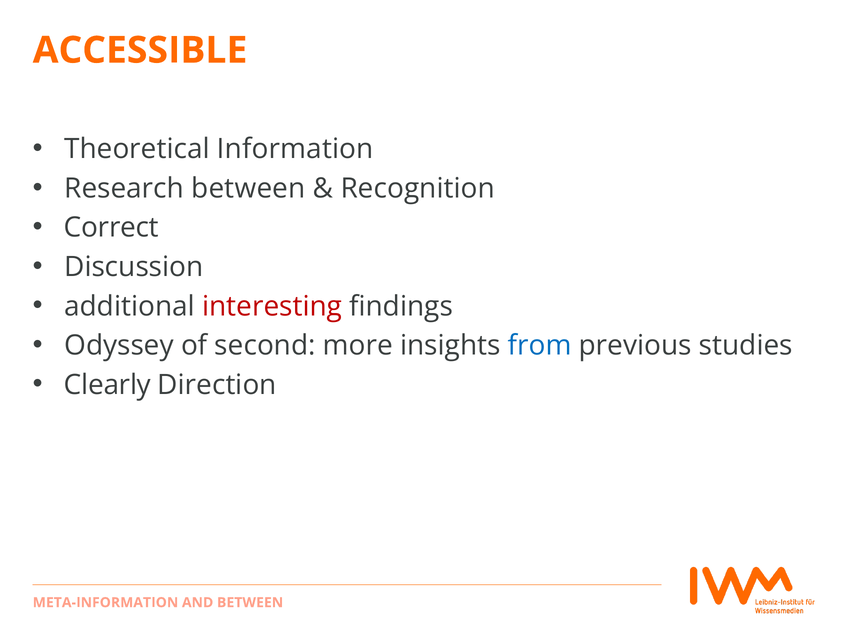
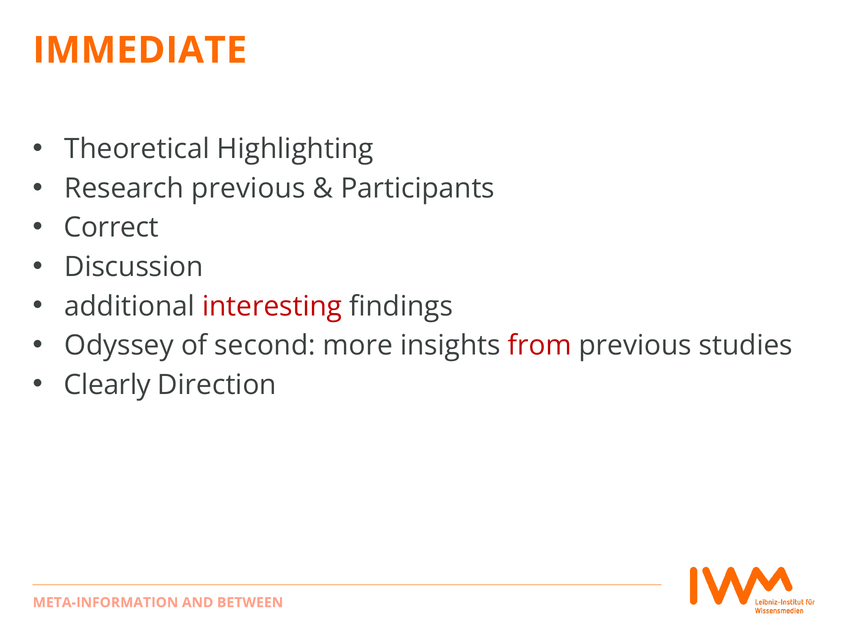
ACCESSIBLE: ACCESSIBLE -> IMMEDIATE (140, 50)
Information: Information -> Highlighting (295, 149)
Research between: between -> previous (248, 188)
Recognition: Recognition -> Participants (418, 188)
from colour: blue -> red (540, 345)
